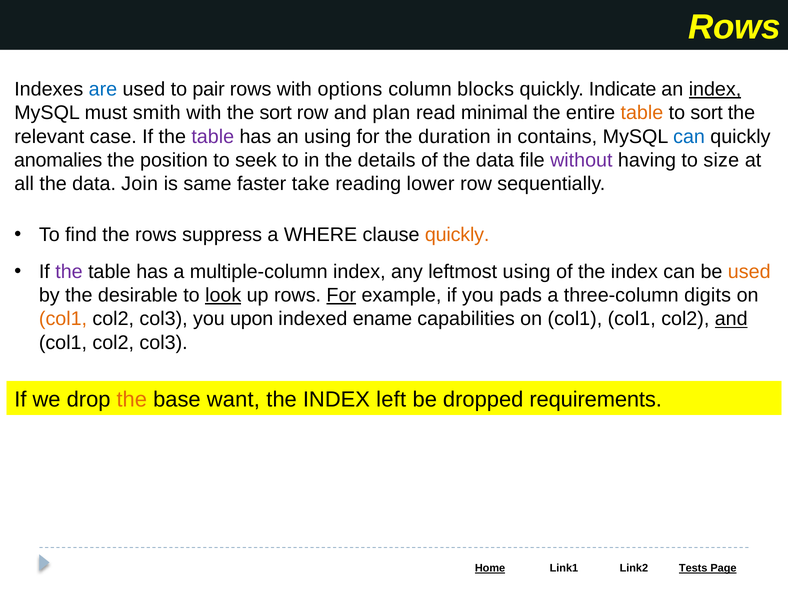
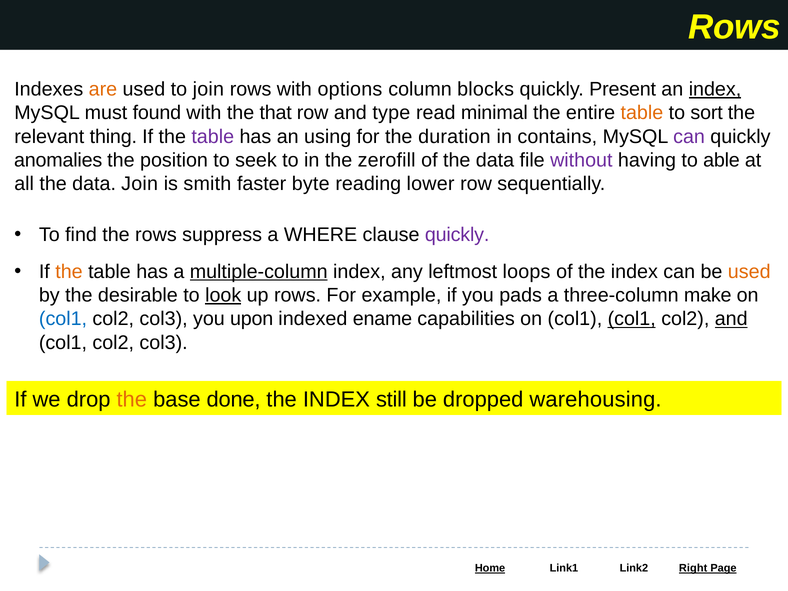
are colour: blue -> orange (103, 89)
to pair: pair -> join (208, 89)
Indicate: Indicate -> Present (623, 89)
smith: smith -> found (157, 113)
the sort: sort -> that (276, 113)
plan: plan -> type (391, 113)
case: case -> thing (113, 137)
can colour: blue -> purple (689, 137)
details: details -> zerofill (387, 160)
size: size -> able (721, 160)
same: same -> smith (207, 184)
take: take -> byte (311, 184)
quickly colour: orange -> purple (457, 235)
the colour: purple -> orange (69, 272)
multiple-column underline: none -> present (259, 272)
leftmost using: using -> loops (527, 272)
For underline: present -> none (341, 295)
digits: digits -> make (708, 295)
col1 colour: orange -> blue (63, 319)
col1 underline: none -> present (632, 319)
want: want -> done (234, 399)
left: left -> still (391, 399)
requirements: requirements -> warehousing (595, 399)
Tests: Tests -> Right (693, 568)
